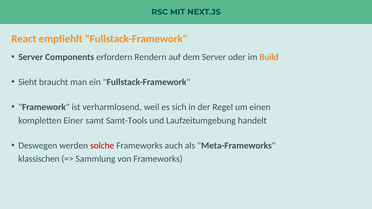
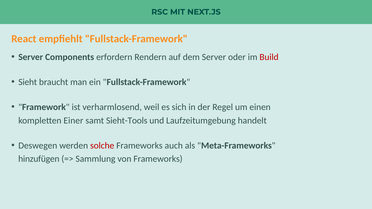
Build colour: orange -> red (269, 57)
Samt-Tools: Samt-Tools -> Sieht-Tools (127, 121)
klassischen: klassischen -> hinzufügen (39, 159)
